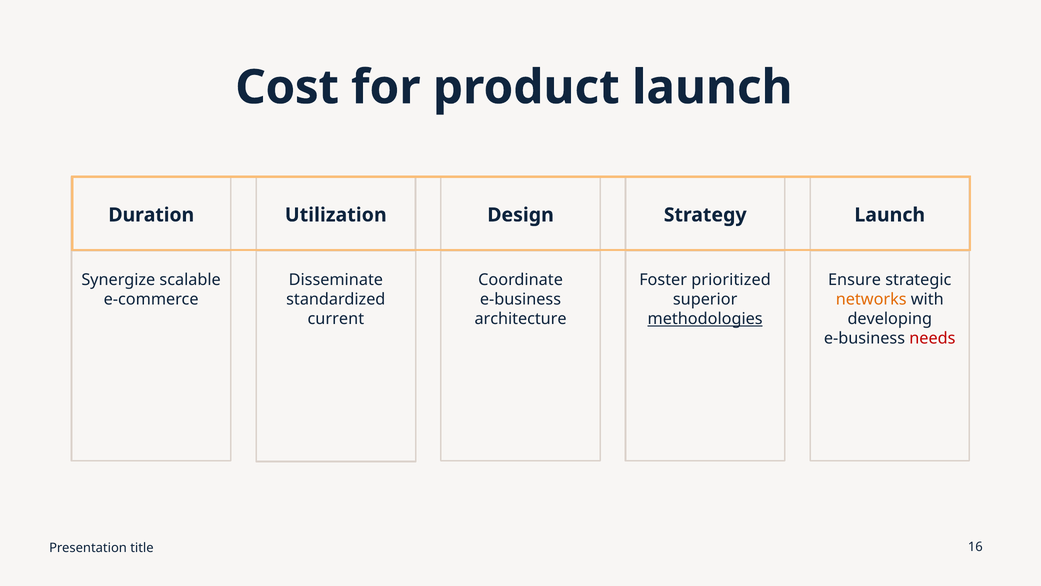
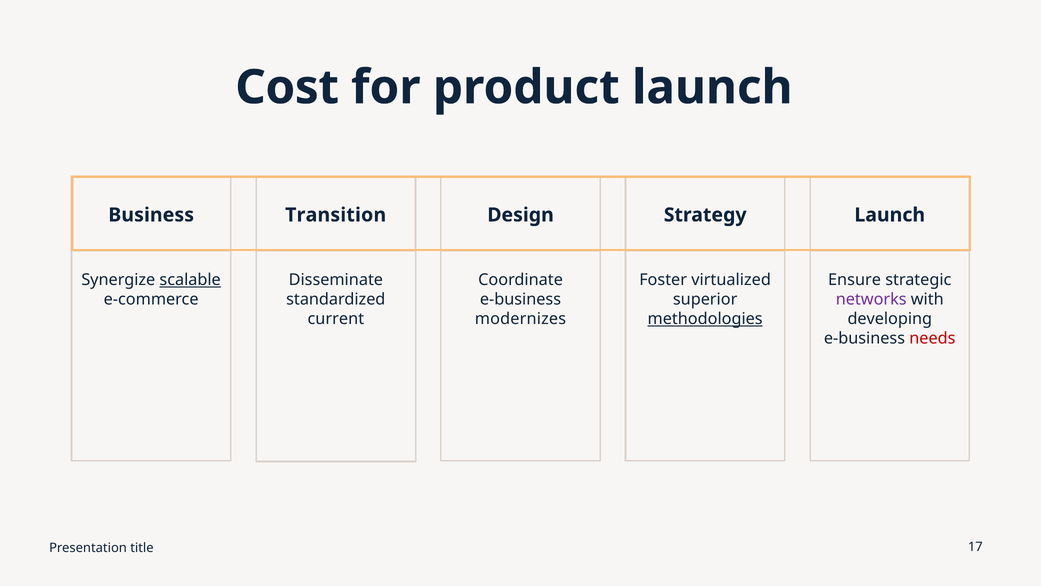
Duration: Duration -> Business (151, 215)
Utilization: Utilization -> Transition (336, 215)
scalable underline: none -> present (190, 280)
prioritized: prioritized -> virtualized (731, 280)
networks colour: orange -> purple (871, 299)
architecture: architecture -> modernizes (520, 319)
16: 16 -> 17 (975, 546)
